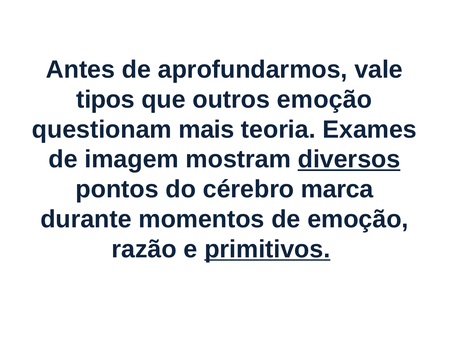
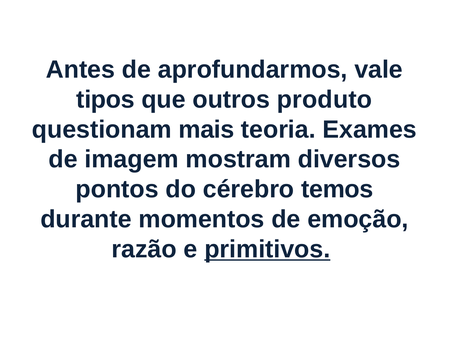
outros emoção: emoção -> produto (325, 99)
diversos underline: present -> none (349, 159)
marca: marca -> temos (337, 189)
